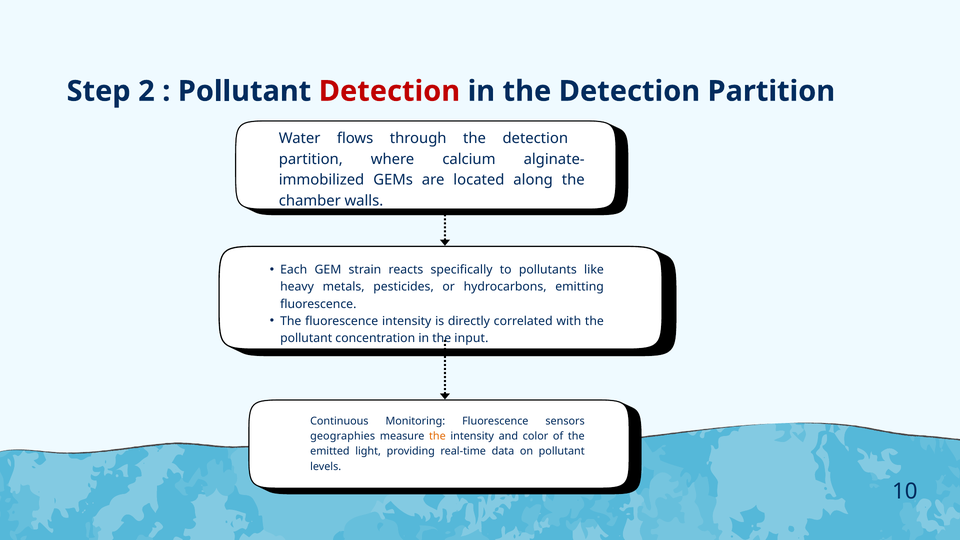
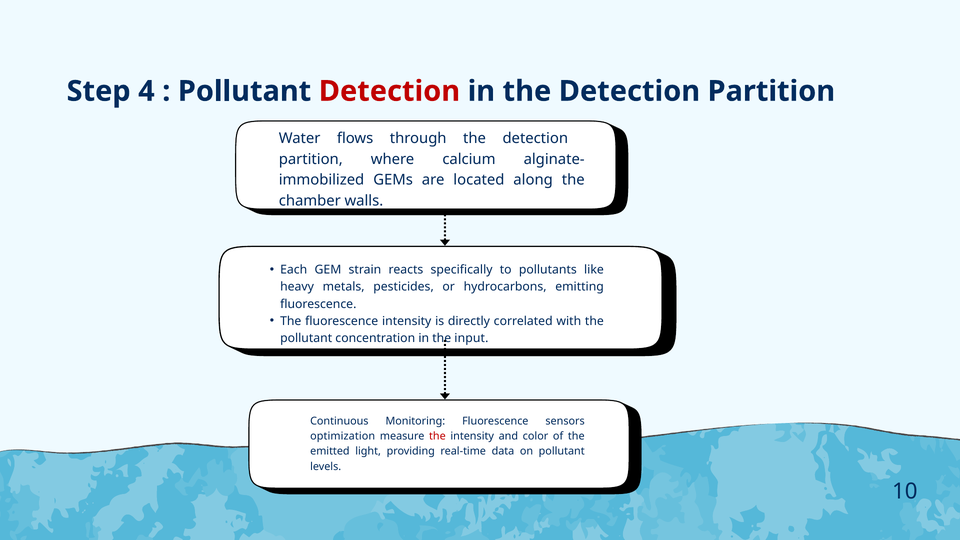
2: 2 -> 4 (146, 91)
geographies: geographies -> optimization (343, 436)
the colour: orange -> red (437, 436)
